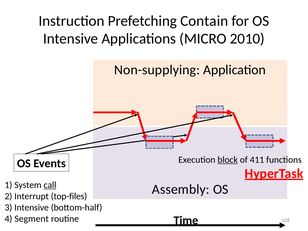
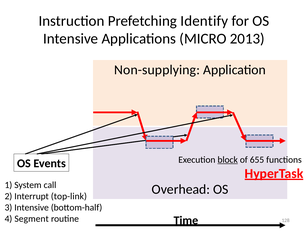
Contain: Contain -> Identify (204, 21)
2010: 2010 -> 2013 (247, 39)
411: 411 -> 655 (257, 160)
call underline: present -> none (50, 185)
Assembly: Assembly -> Overhead (181, 189)
top-files: top-files -> top-link (69, 196)
